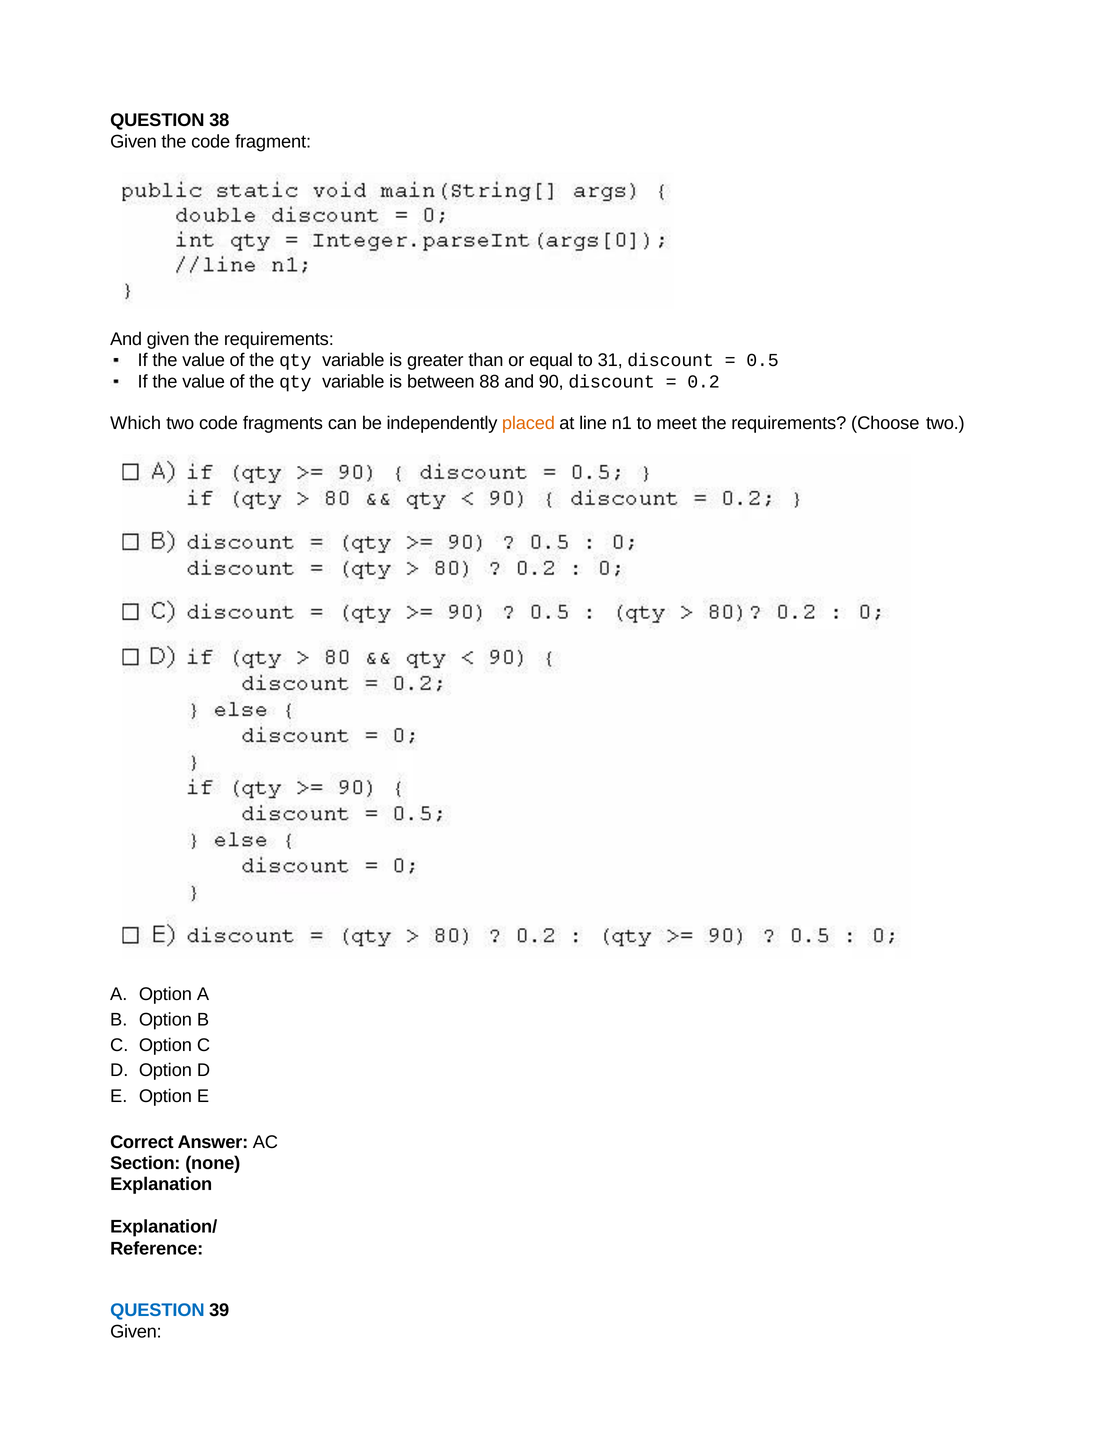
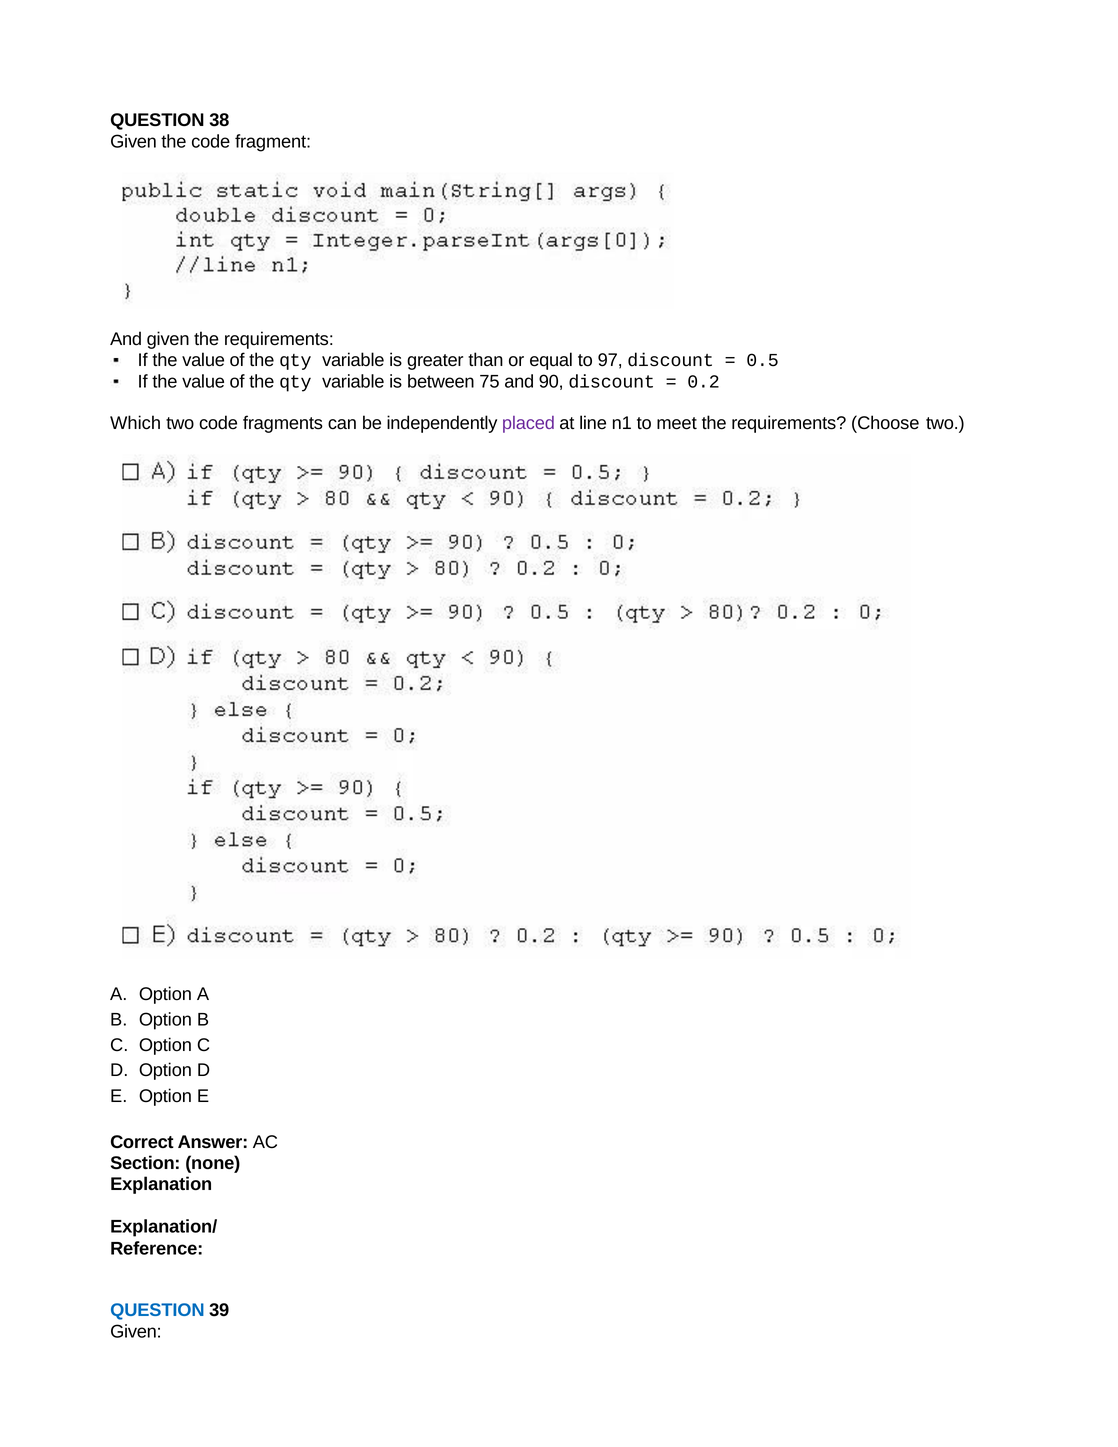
31: 31 -> 97 (610, 360)
88: 88 -> 75 (489, 382)
placed colour: orange -> purple (528, 423)
